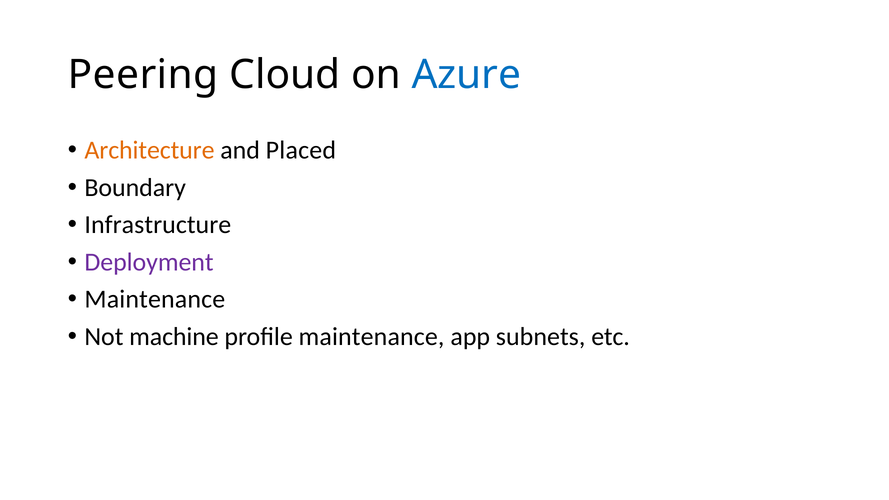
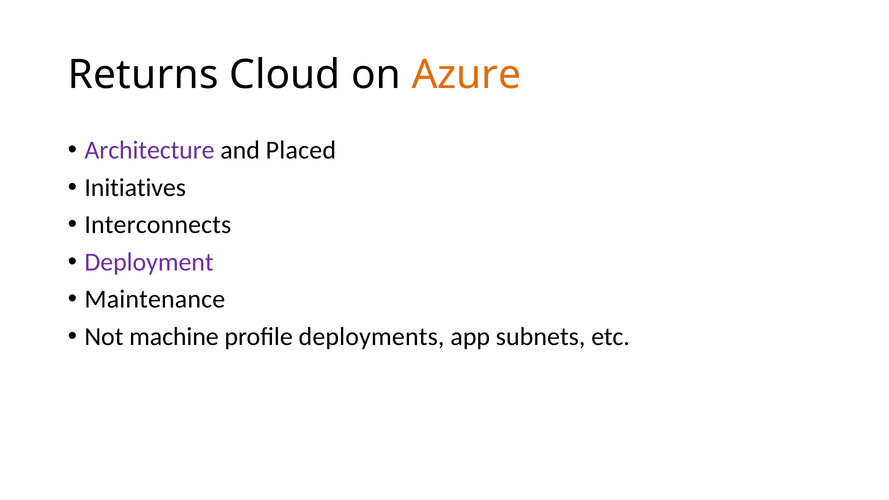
Peering: Peering -> Returns (143, 75)
Azure colour: blue -> orange (466, 75)
Architecture colour: orange -> purple (150, 150)
Boundary: Boundary -> Initiatives (135, 188)
Infrastructure: Infrastructure -> Interconnects (158, 225)
profile maintenance: maintenance -> deployments (372, 337)
